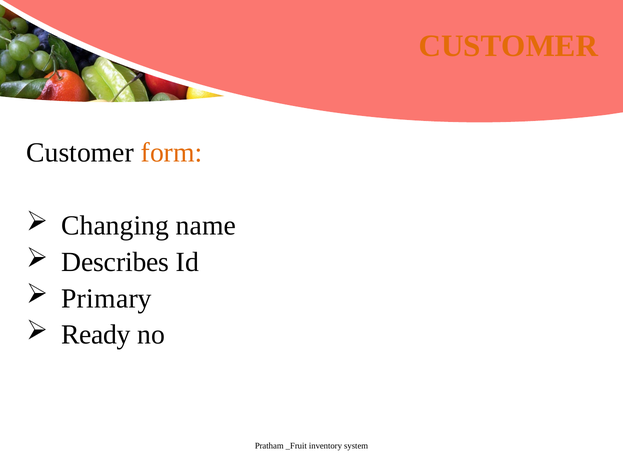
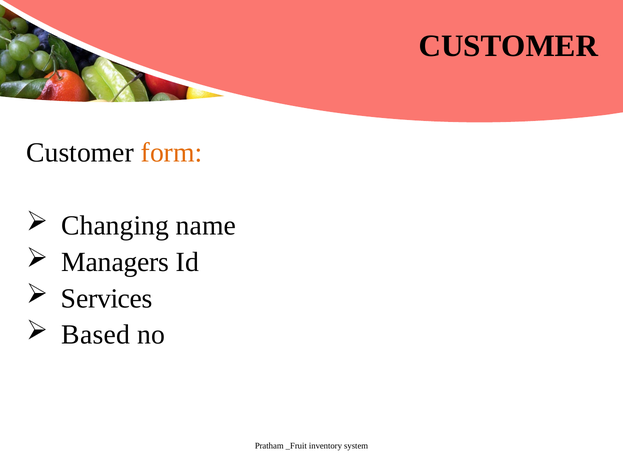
CUSTOMER colour: orange -> black (508, 46)
Describes: Describes -> Managers (115, 262)
Primary: Primary -> Services (107, 299)
Ready: Ready -> Based (96, 335)
